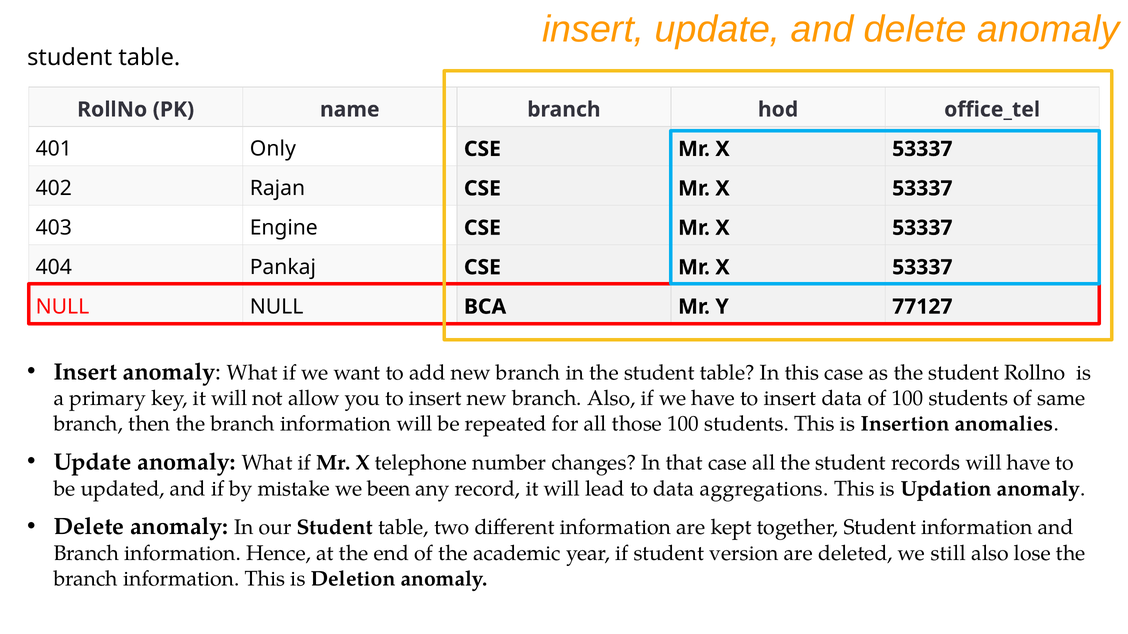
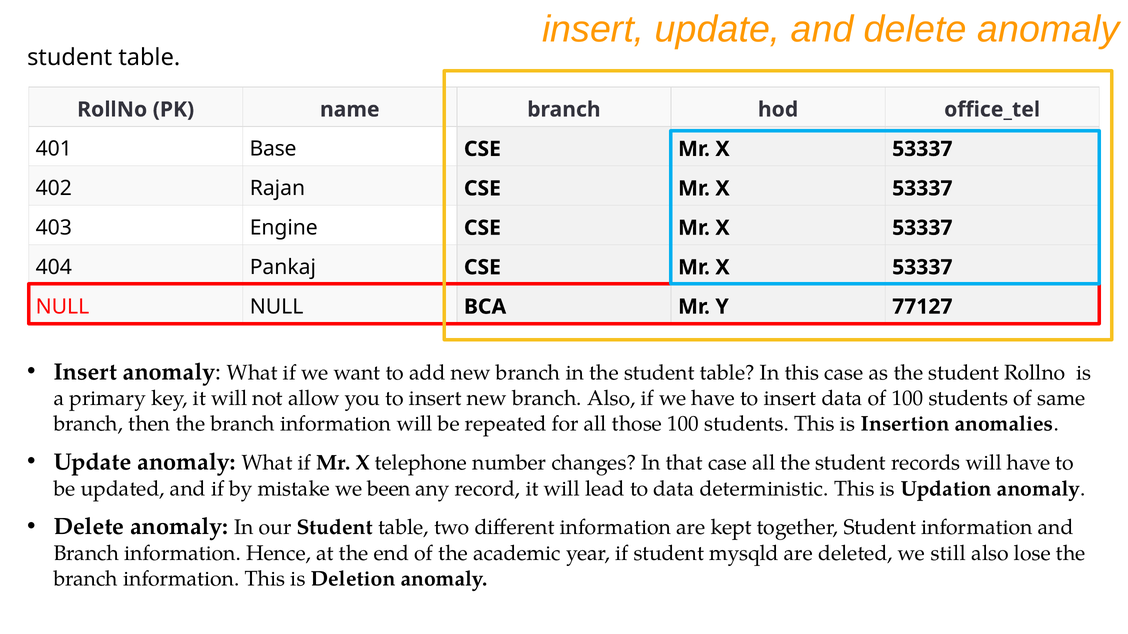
Only: Only -> Base (273, 149)
aggregations: aggregations -> deterministic (764, 489)
version: version -> mysqld (744, 554)
